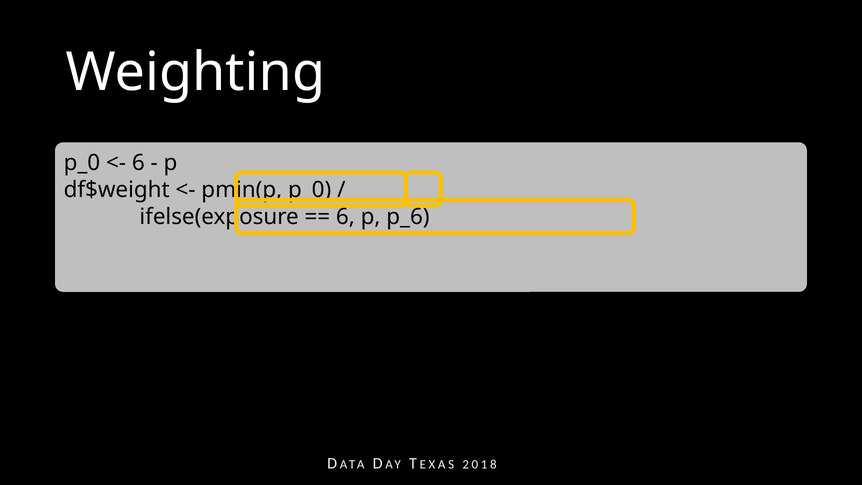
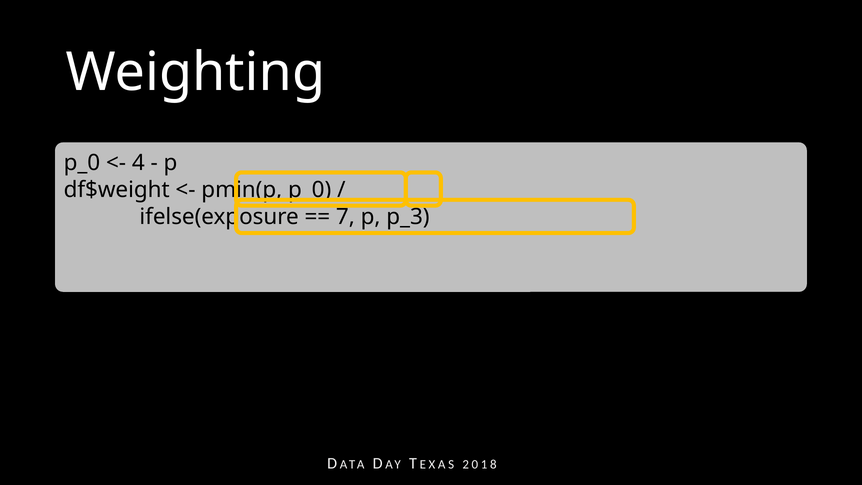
6: 6 -> 4 (138, 163)
6: 6 -> 7 (345, 217)
p_6: p_6 -> p_3 (408, 217)
